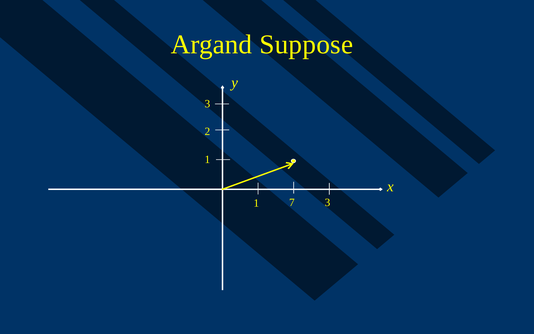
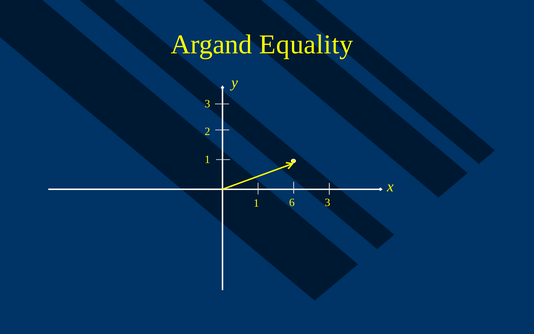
Suppose: Suppose -> Equality (306, 45)
7: 7 -> 6 (292, 202)
